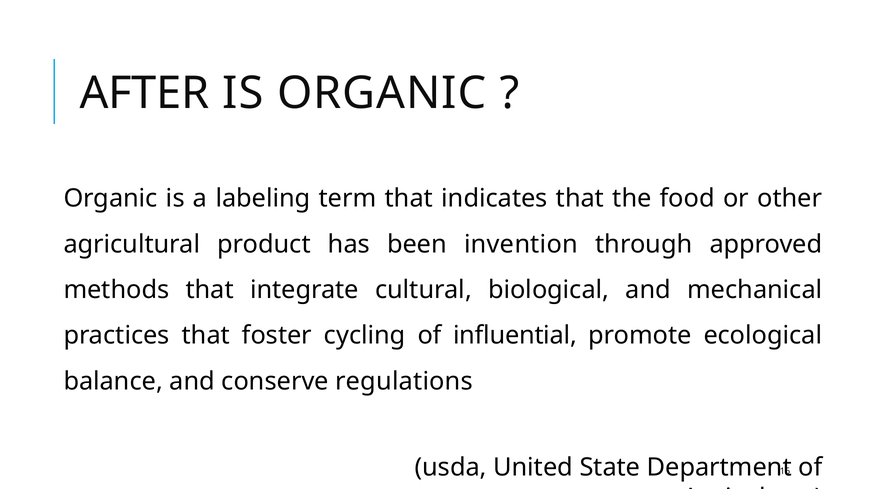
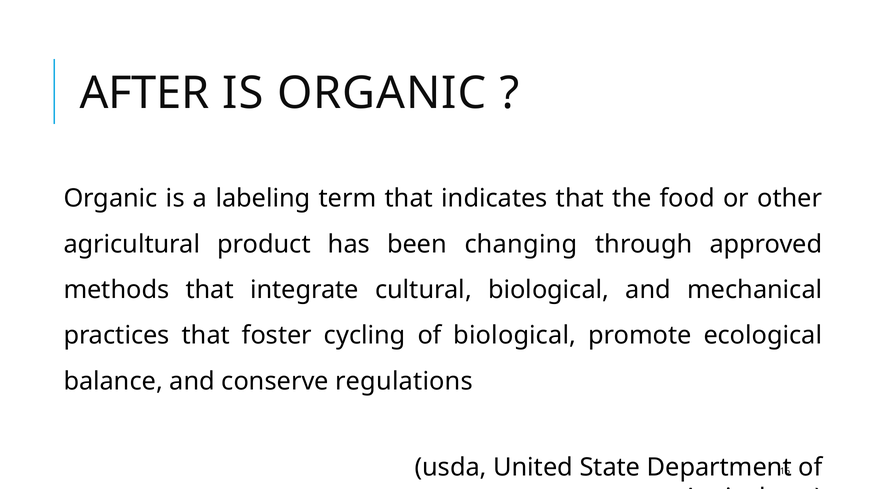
invention: invention -> changing (521, 244)
of influential: influential -> biological (515, 336)
